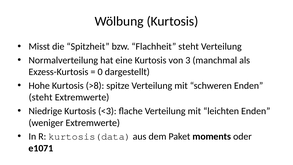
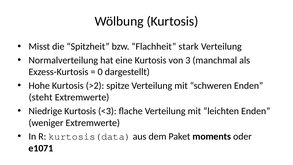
Flachheit steht: steht -> stark (189, 46)
>8: >8 -> >2 (95, 86)
